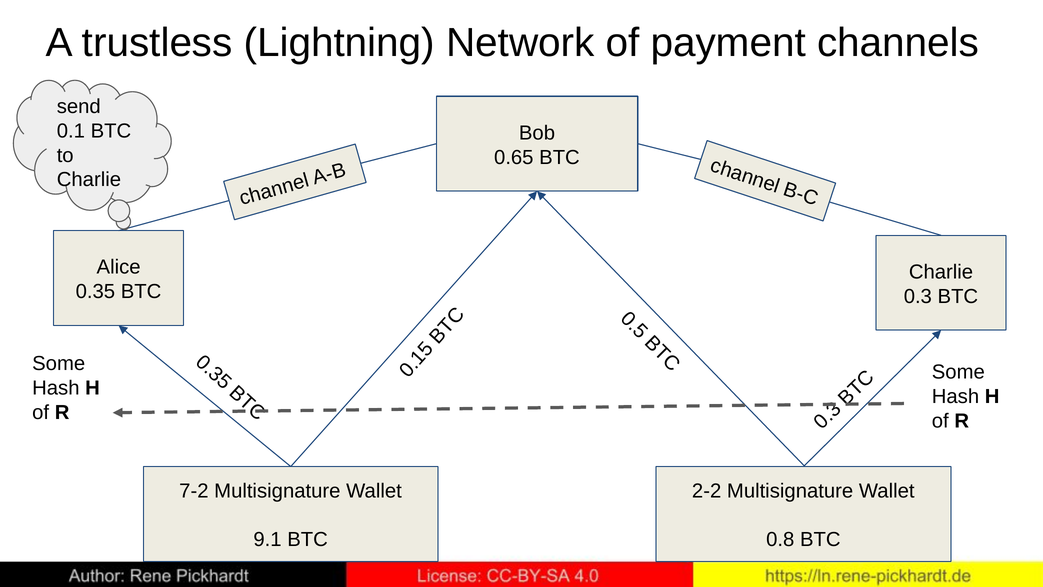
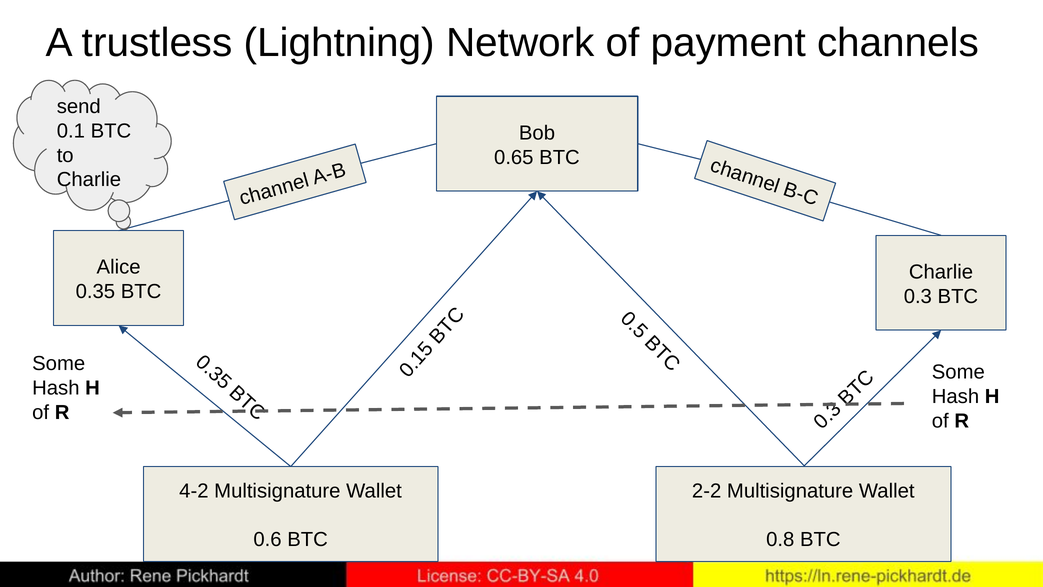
7-2: 7-2 -> 4-2 (194, 491)
9.1: 9.1 -> 0.6 (268, 539)
